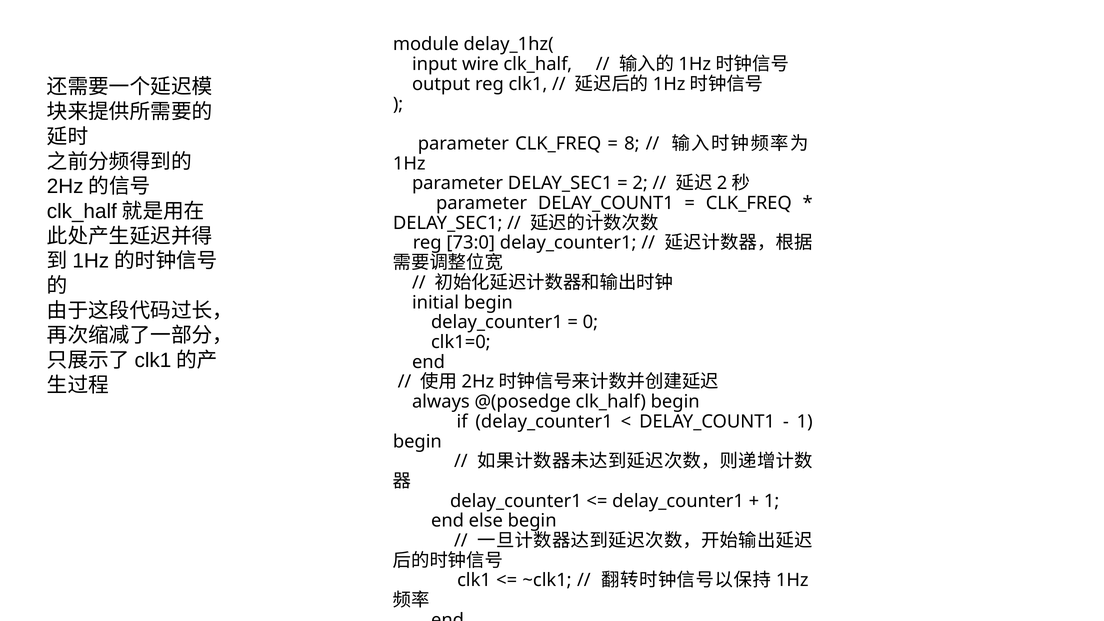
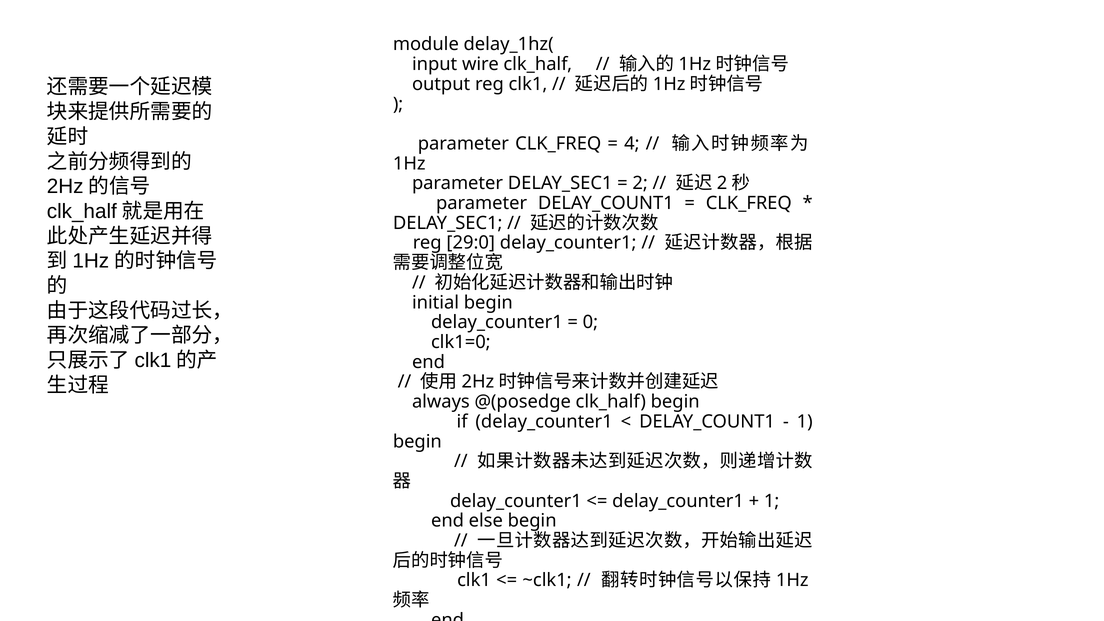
8: 8 -> 4 (632, 144)
73:0: 73:0 -> 29:0 (471, 243)
